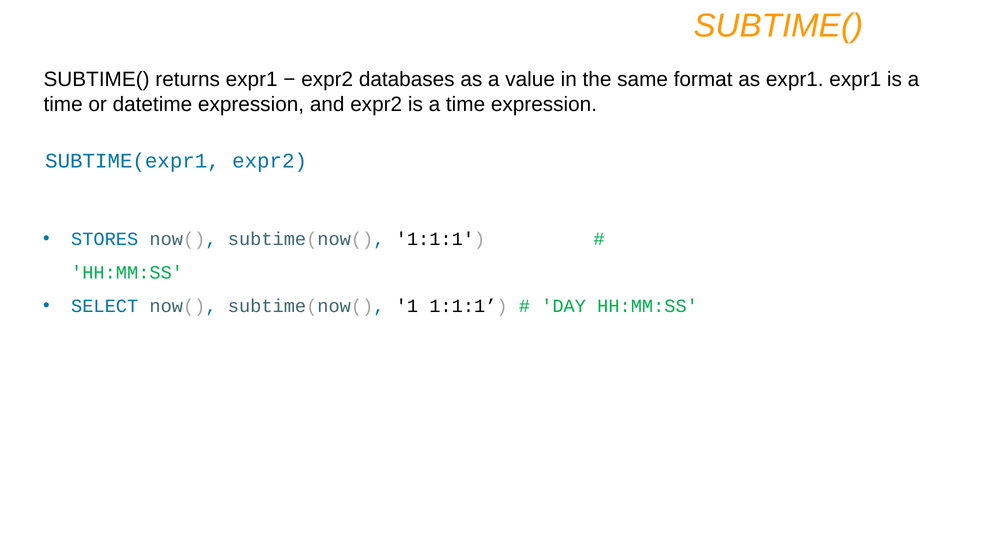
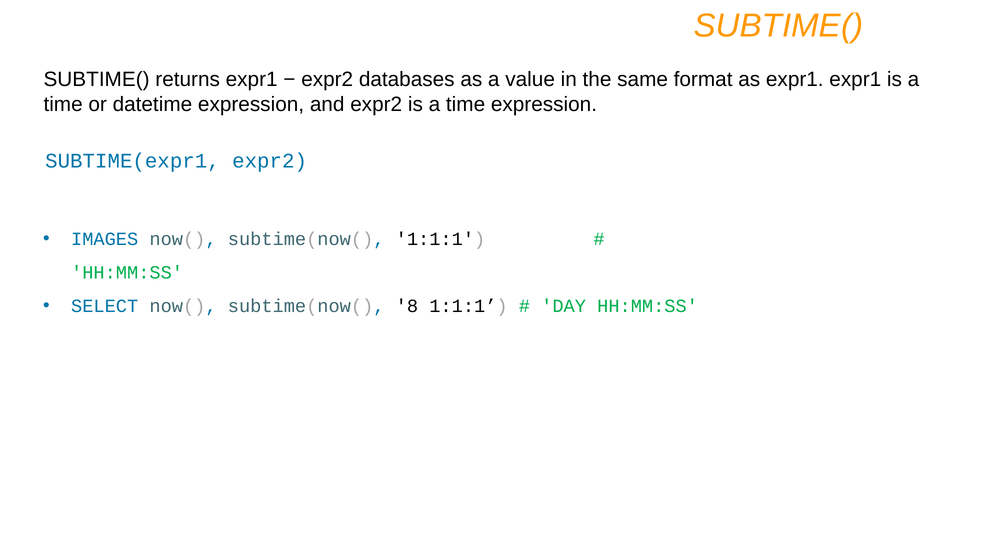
STORES: STORES -> IMAGES (105, 239)
1: 1 -> 8 (407, 306)
